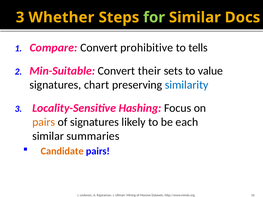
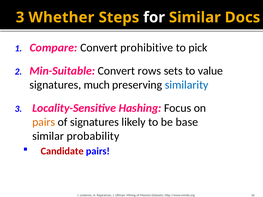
for colour: light green -> white (154, 17)
tells: tells -> pick (198, 48)
their: their -> rows (149, 71)
chart: chart -> much (97, 85)
each: each -> base (187, 122)
summaries: summaries -> probability (93, 136)
Candidate colour: orange -> red (62, 151)
